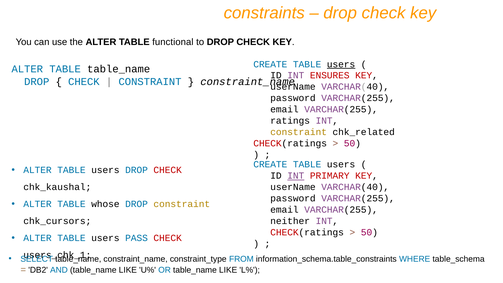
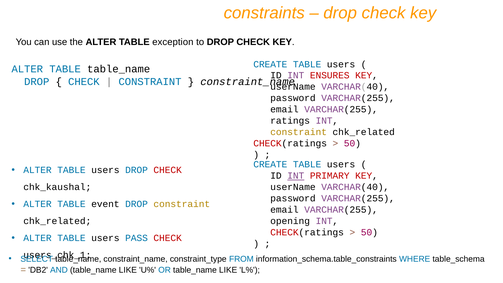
functional: functional -> exception (173, 42)
users underline: present -> none (341, 64)
whose: whose -> event (105, 204)
chk_cursors: chk_cursors -> chk_related (57, 221)
neither: neither -> opening (290, 221)
